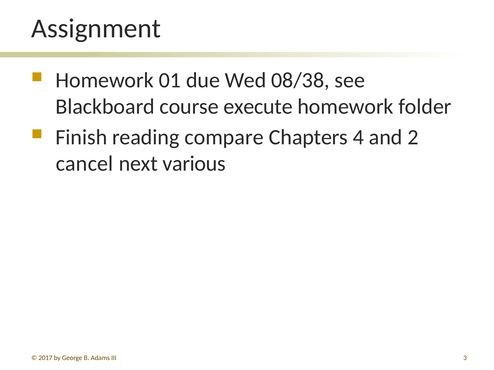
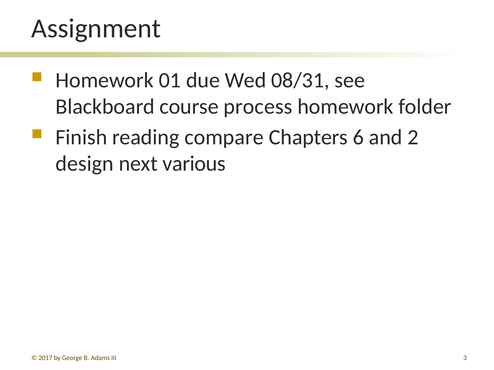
08/38: 08/38 -> 08/31 (300, 80)
execute: execute -> process (258, 107)
4: 4 -> 6 (358, 138)
cancel: cancel -> design (85, 164)
